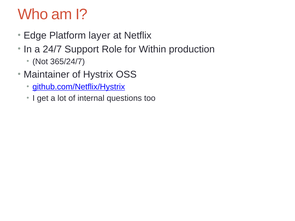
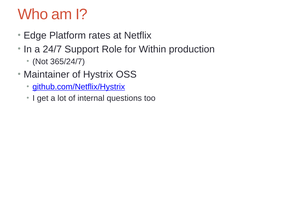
layer: layer -> rates (100, 35)
